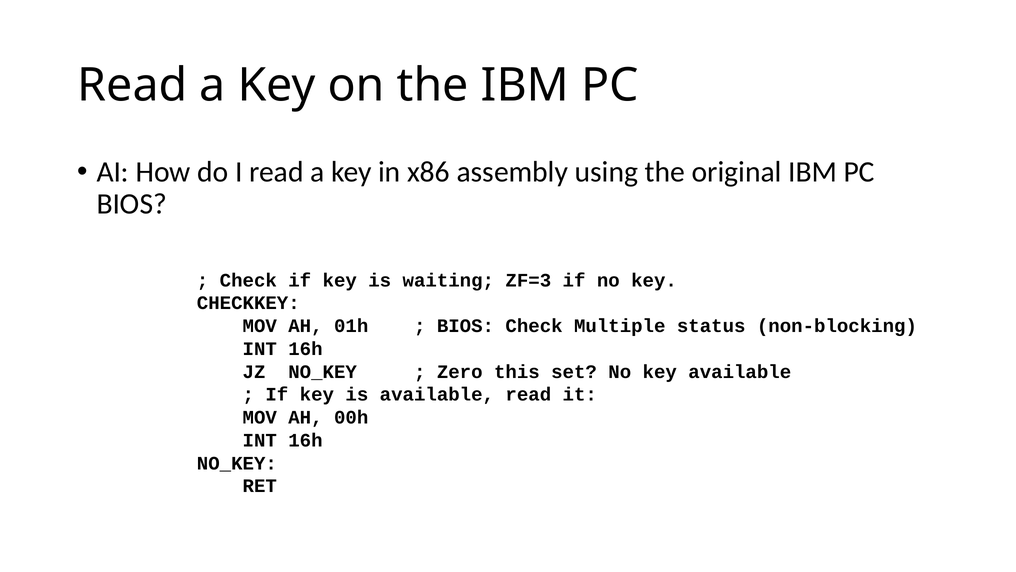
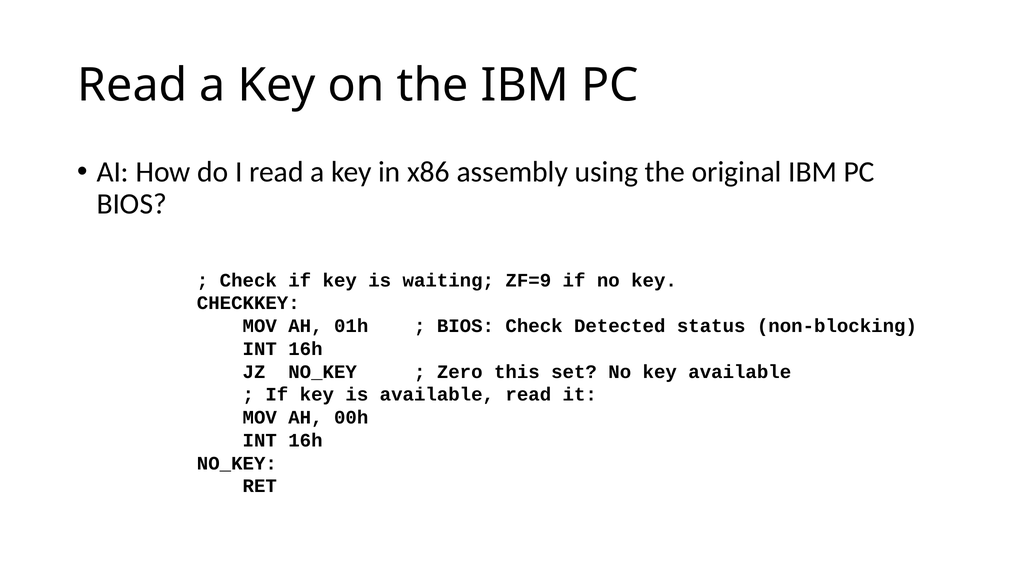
ZF=3: ZF=3 -> ZF=9 (528, 280)
Multiple: Multiple -> Detected (620, 326)
